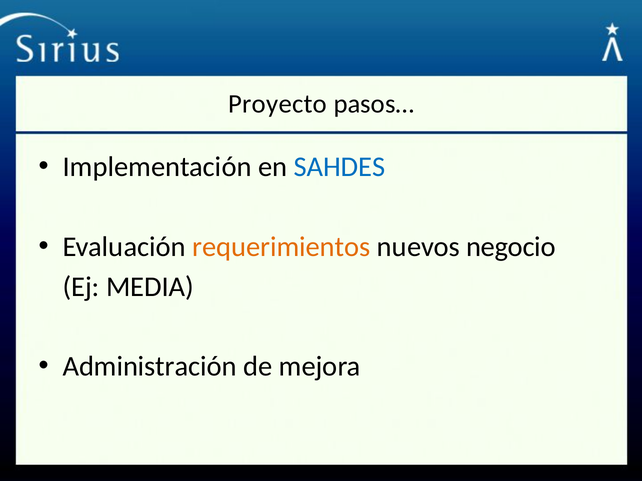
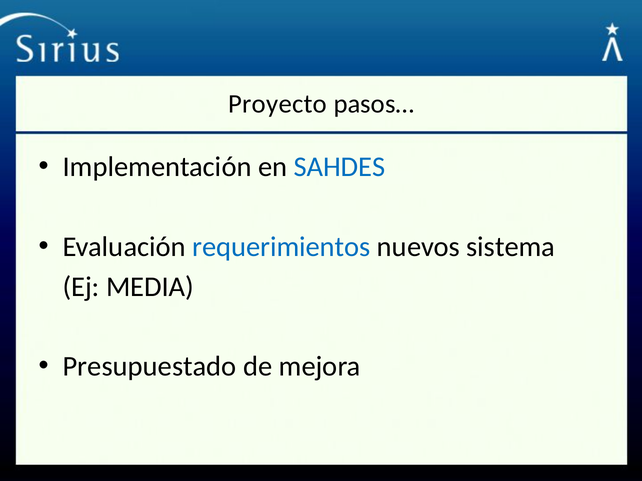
requerimientos colour: orange -> blue (281, 247)
negocio: negocio -> sistema (511, 247)
Administración: Administración -> Presupuestado (150, 367)
